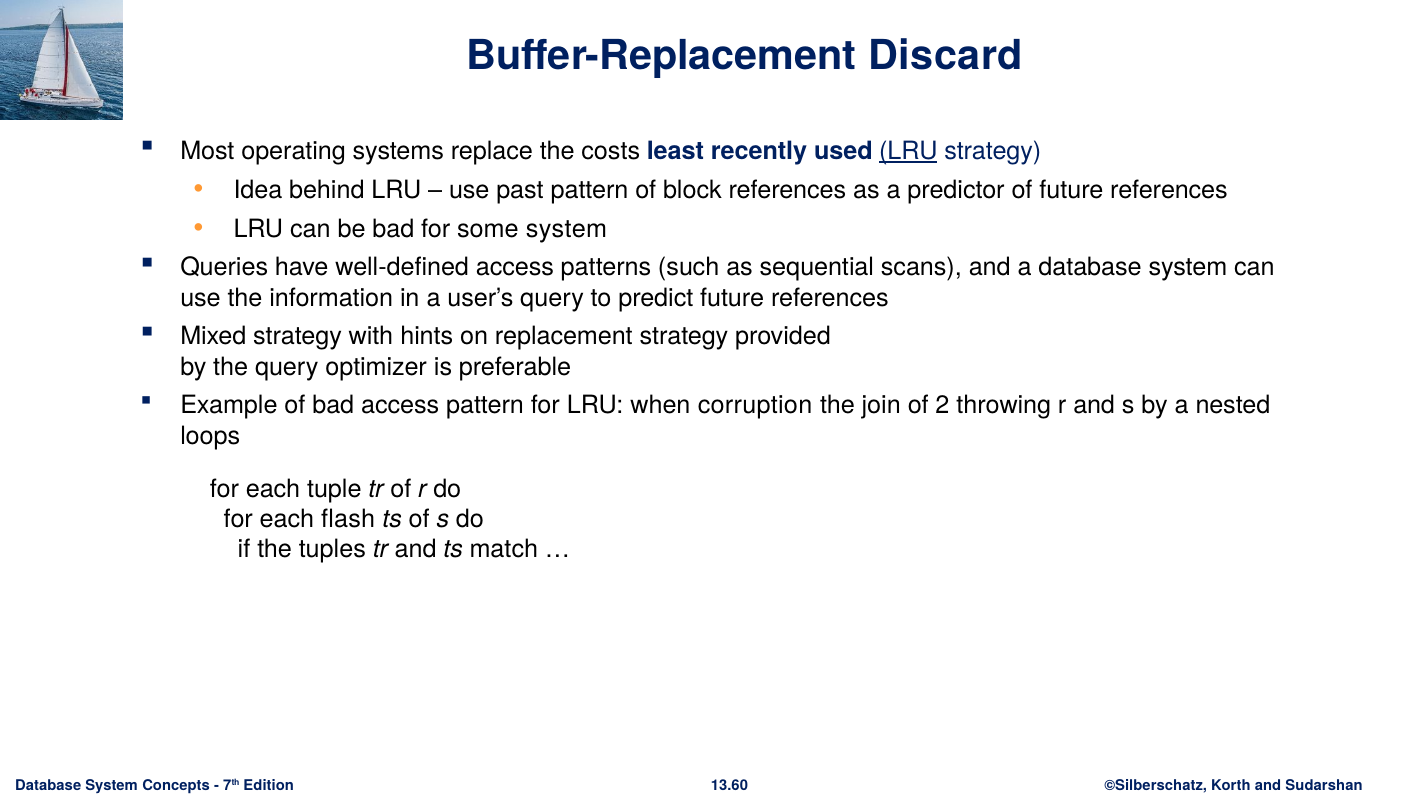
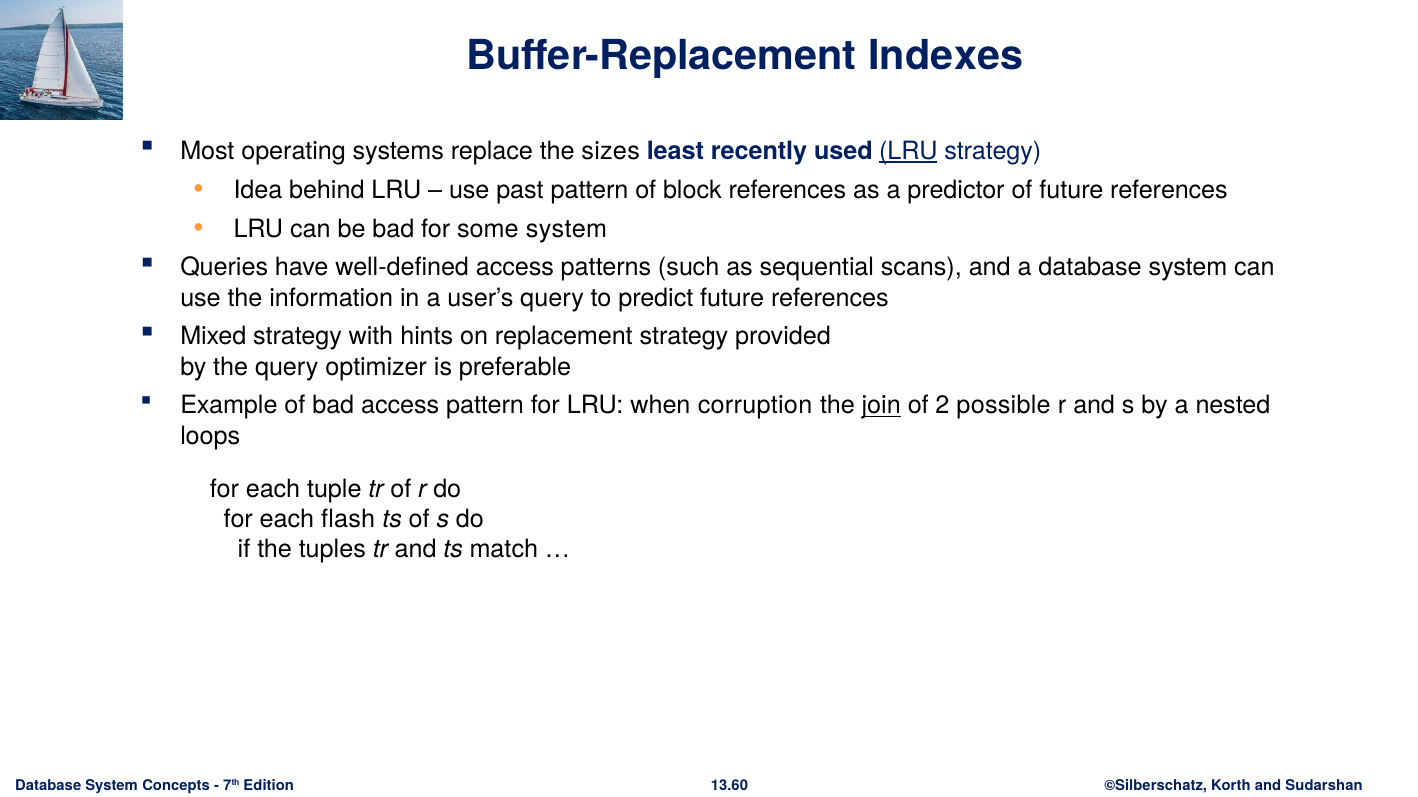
Discard: Discard -> Indexes (946, 56)
costs: costs -> sizes (611, 151)
join underline: none -> present (881, 406)
throwing: throwing -> possible (1004, 406)
